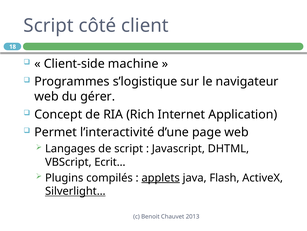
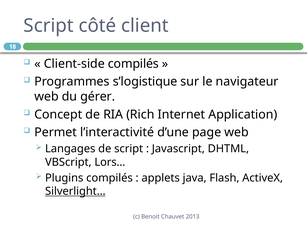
Client-side machine: machine -> compilés (133, 64)
Ecrit…: Ecrit… -> Lors… (110, 162)
applets underline: present -> none (161, 177)
